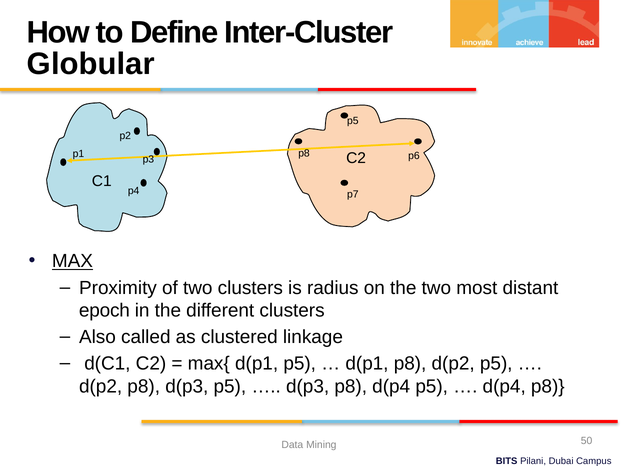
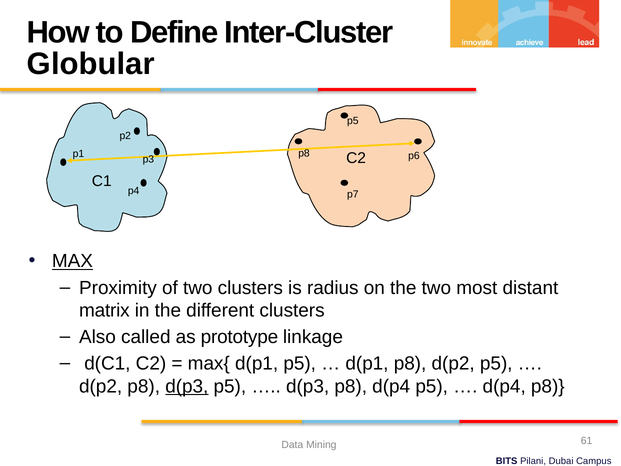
epoch: epoch -> matrix (104, 310)
clustered: clustered -> prototype (239, 337)
d(p3 underline: none -> present (187, 386)
50: 50 -> 61 (587, 441)
